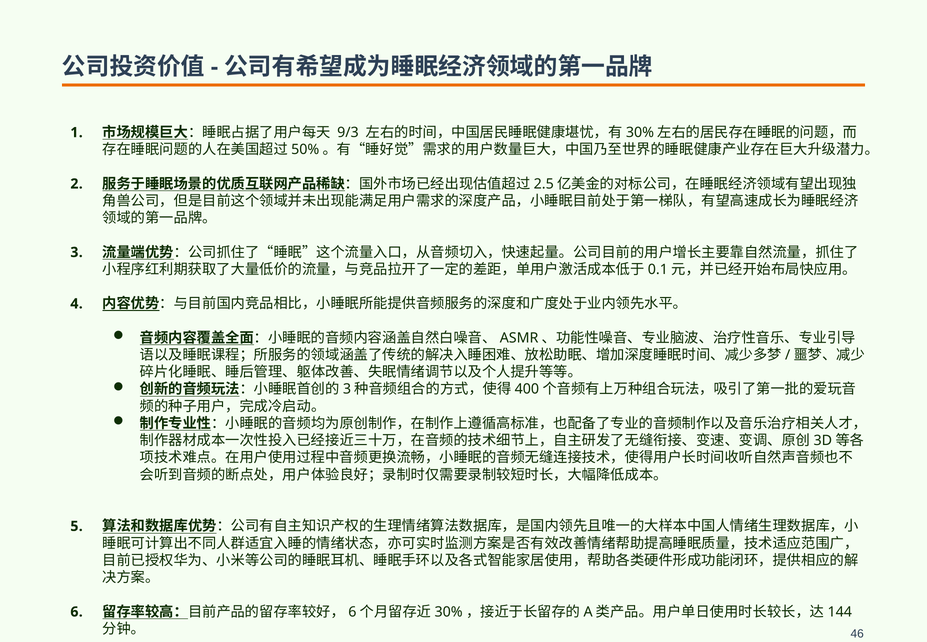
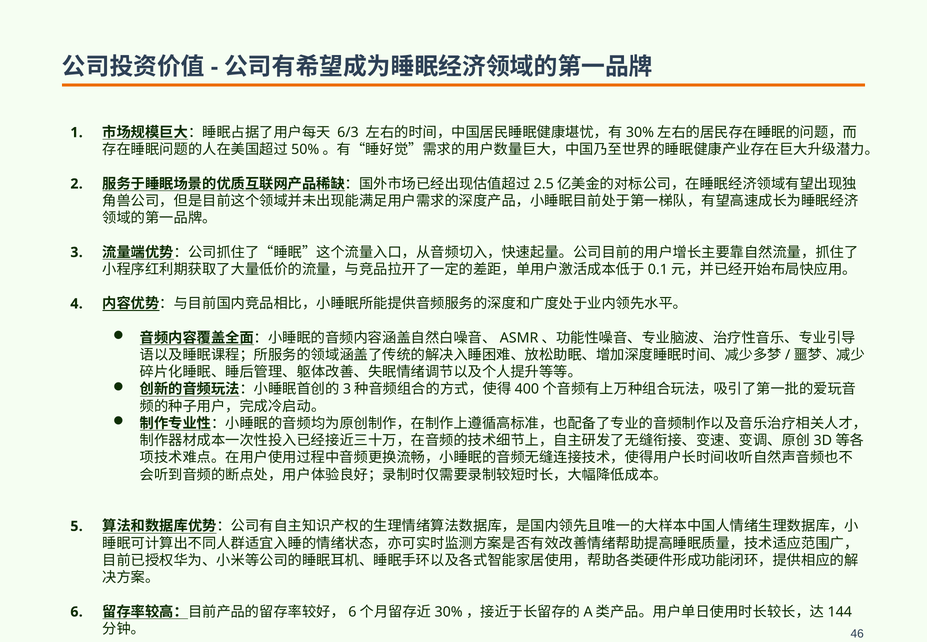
9/3: 9/3 -> 6/3 (348, 132)
